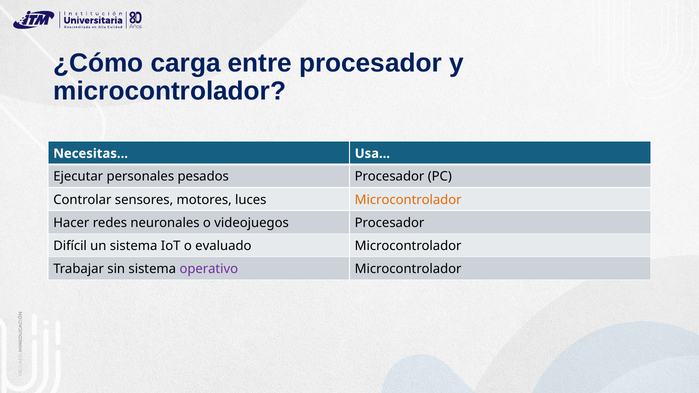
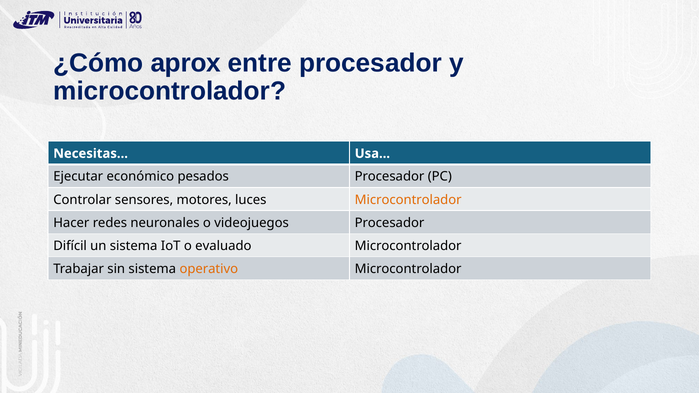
carga: carga -> aprox (186, 63)
personales: personales -> económico (140, 177)
operativo colour: purple -> orange (209, 269)
